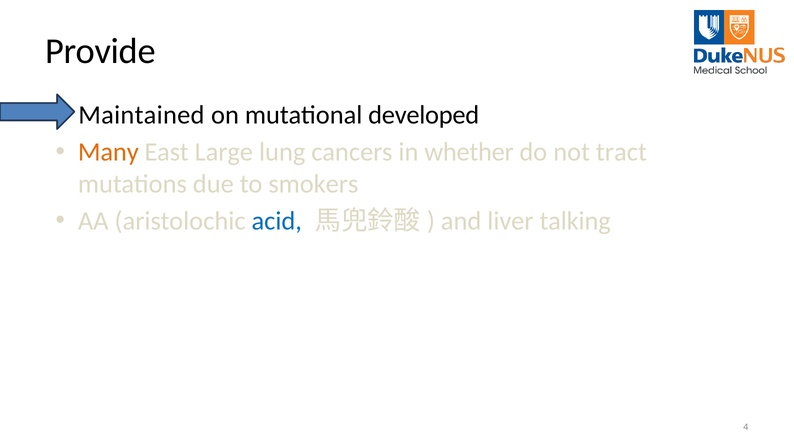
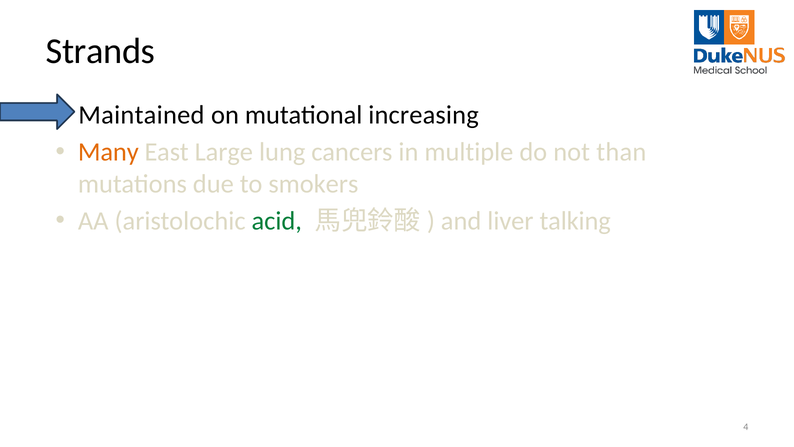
Provide: Provide -> Strands (100, 51)
developed: developed -> increasing (424, 115)
whether: whether -> multiple (469, 152)
tract: tract -> than (621, 152)
acid colour: blue -> green (277, 221)
